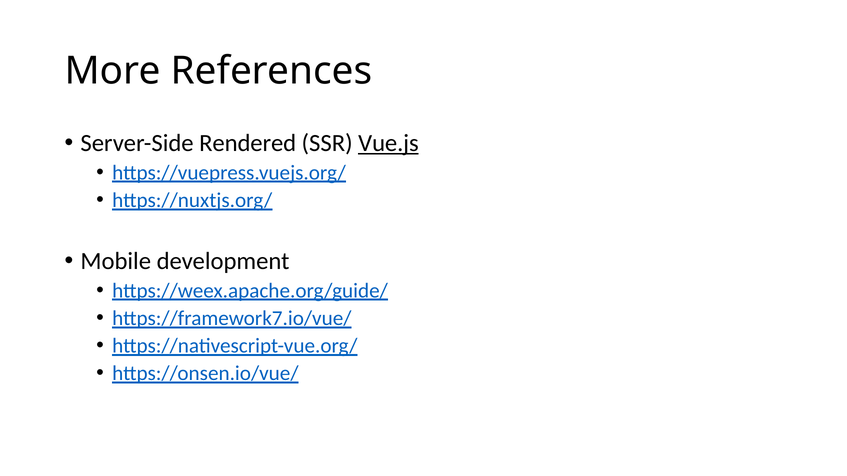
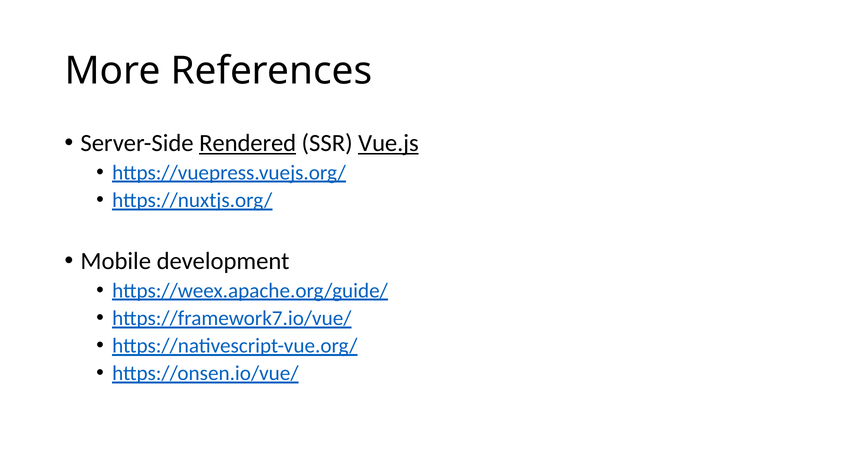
Rendered underline: none -> present (248, 143)
